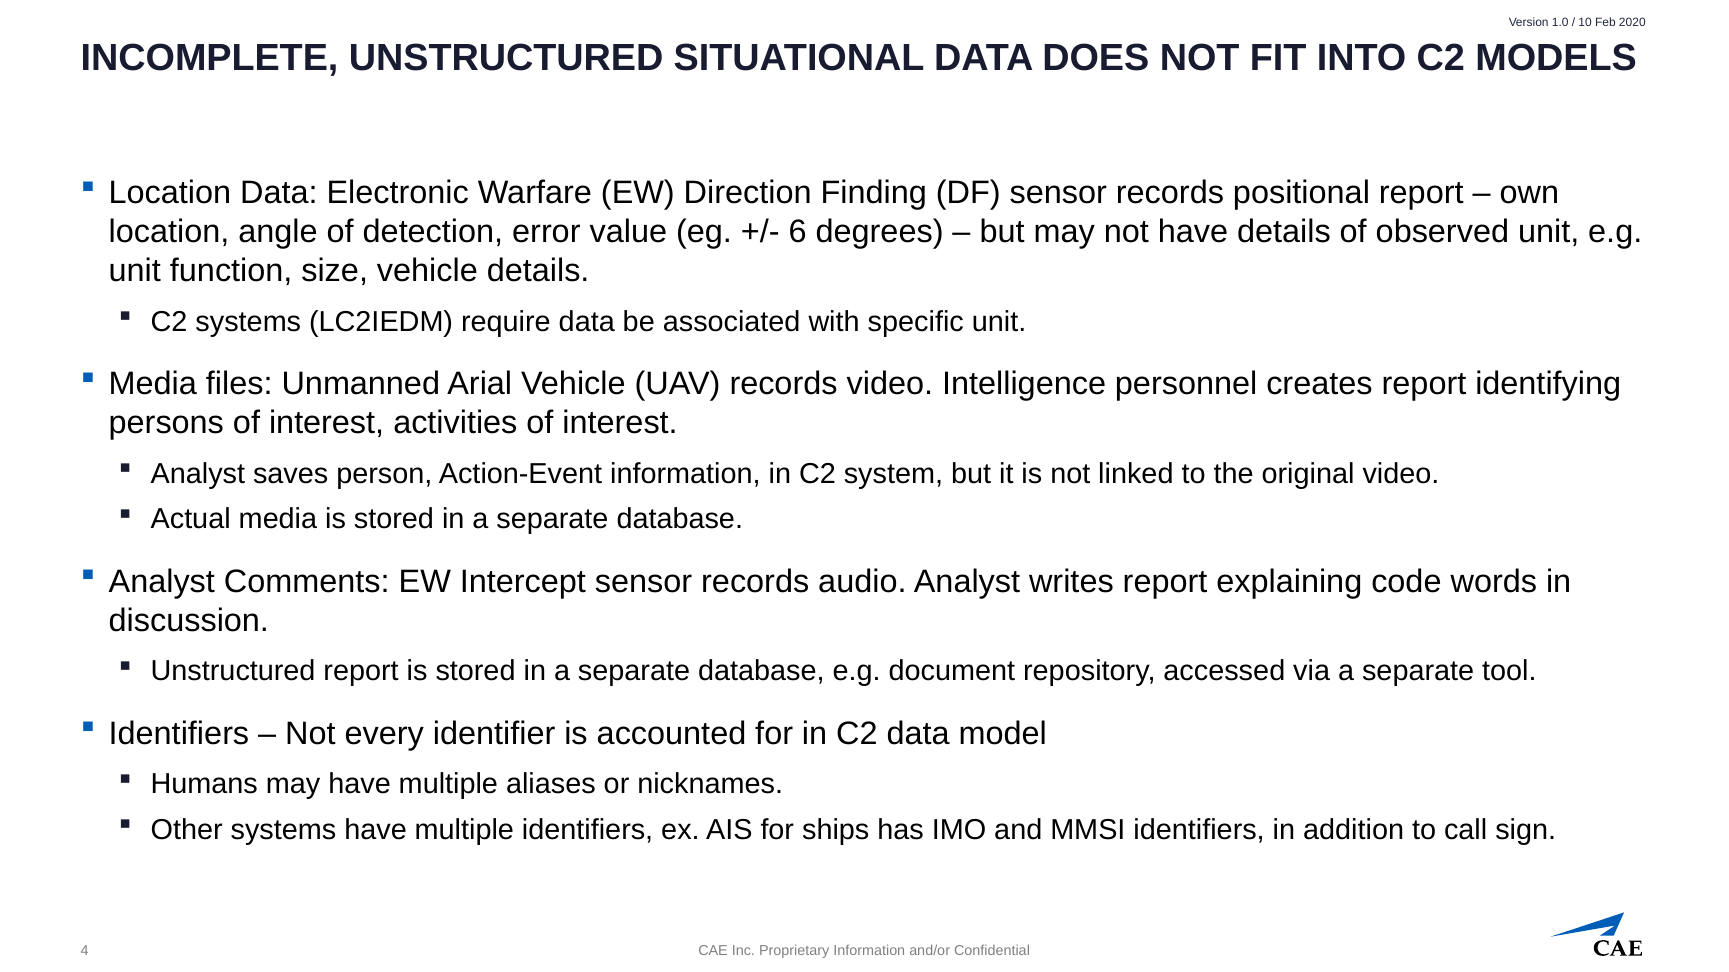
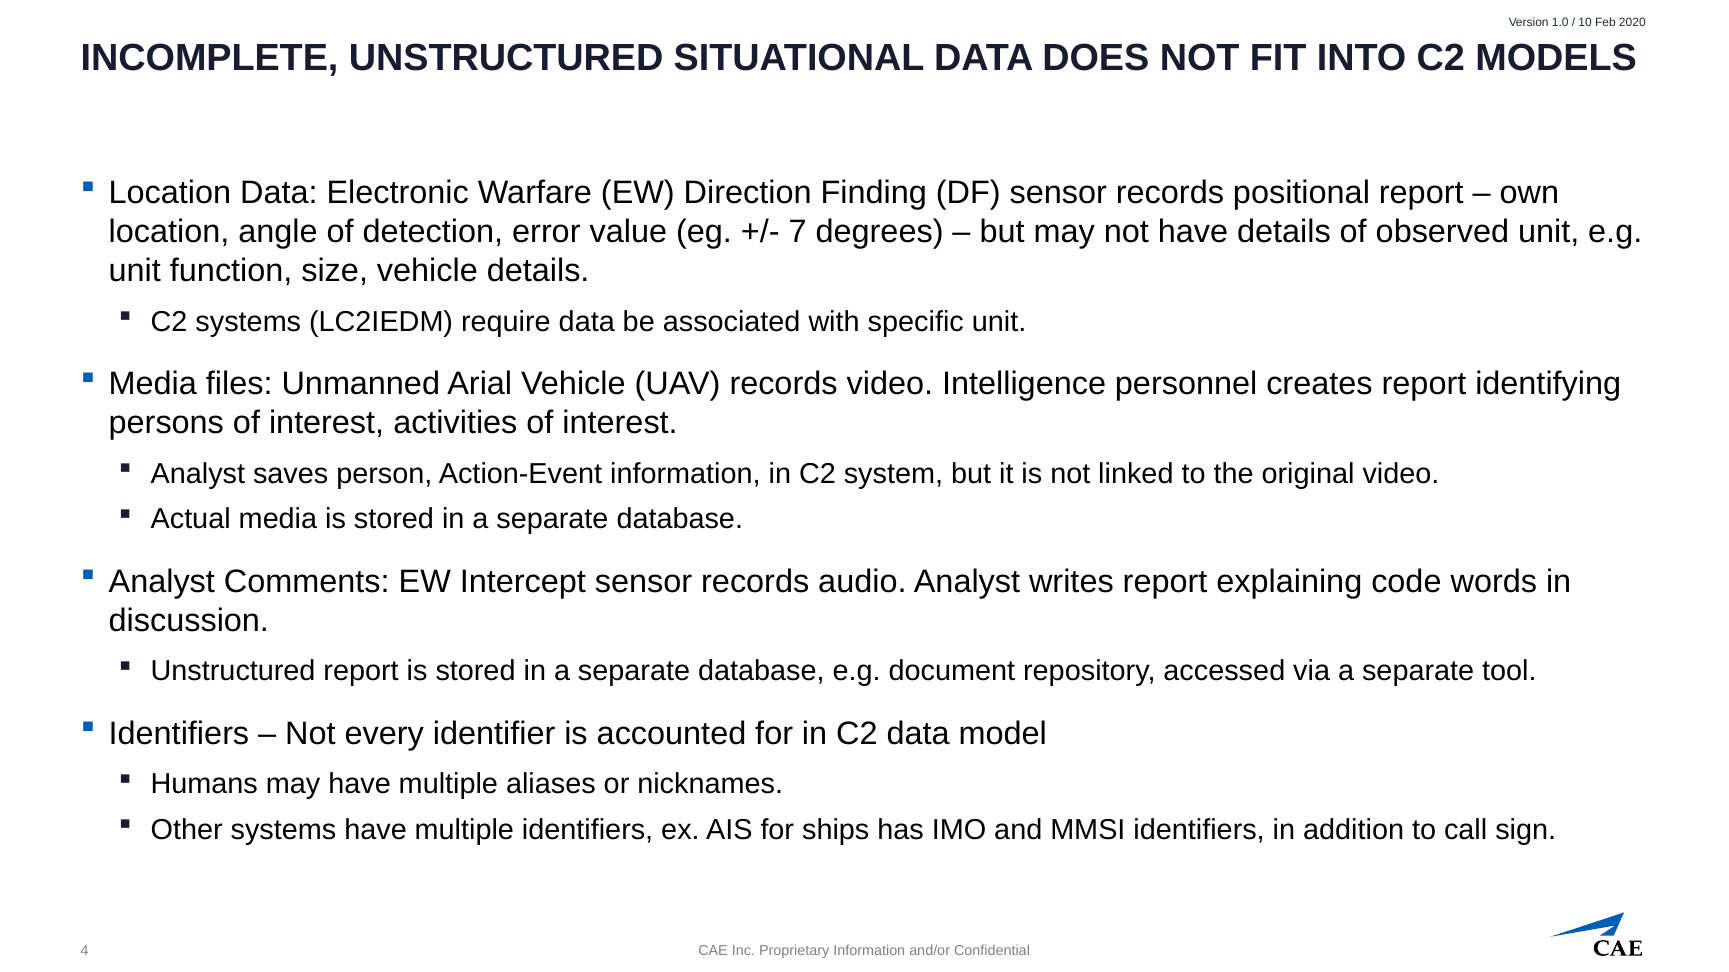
6: 6 -> 7 (798, 232)
